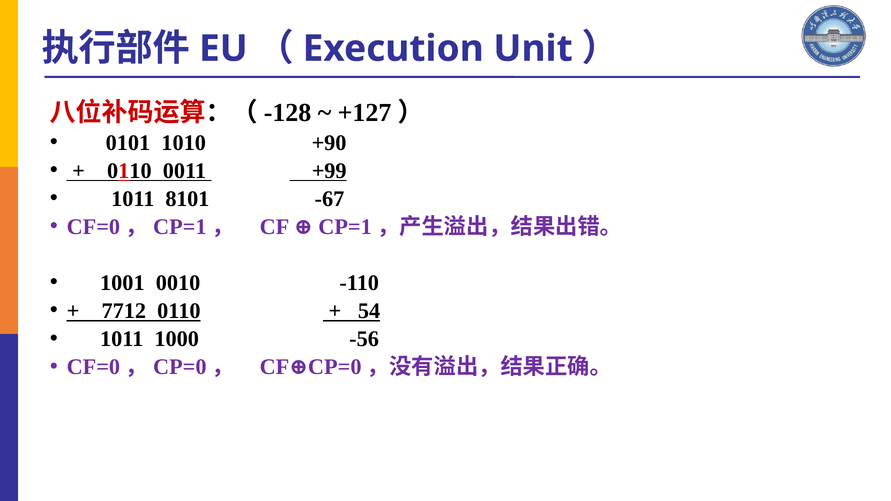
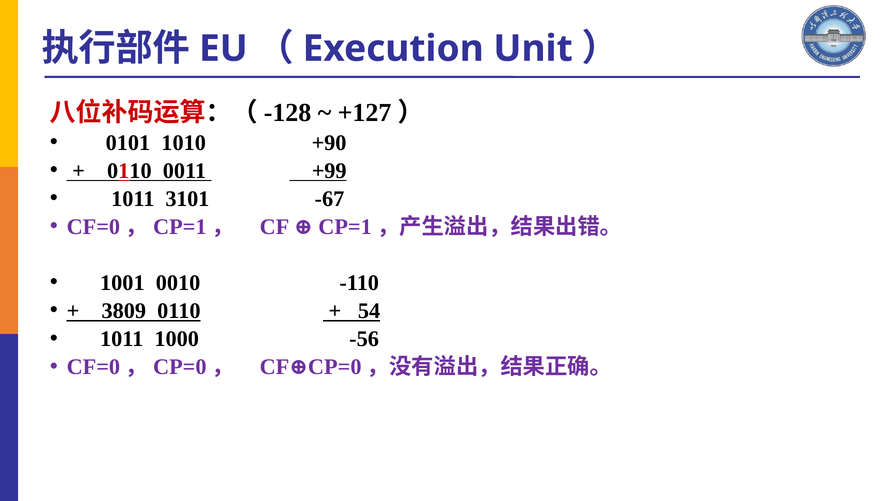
8101: 8101 -> 3101 (187, 199)
7712: 7712 -> 3809 (124, 311)
